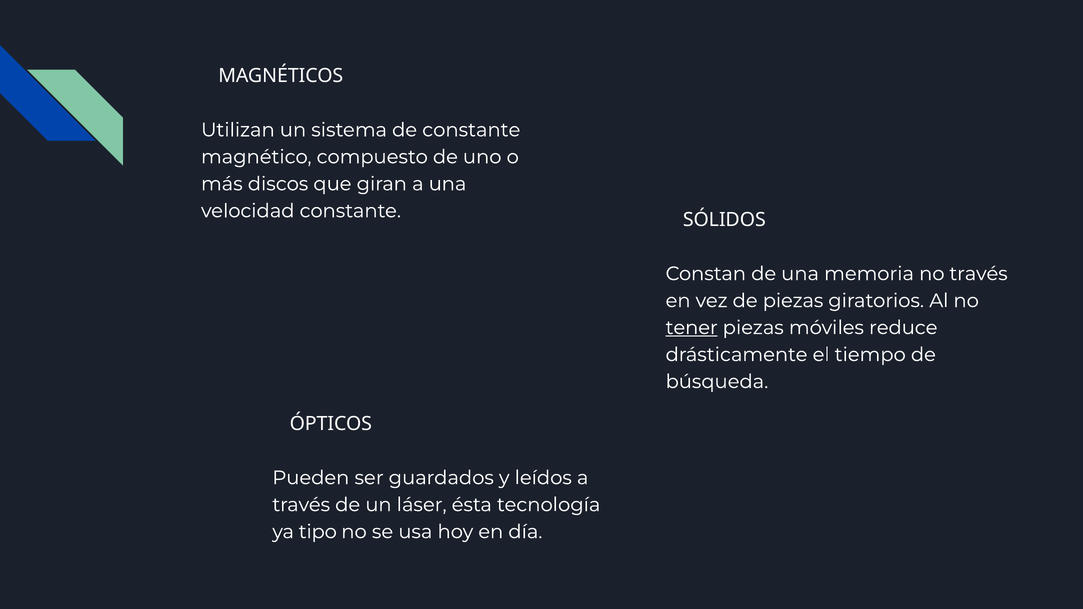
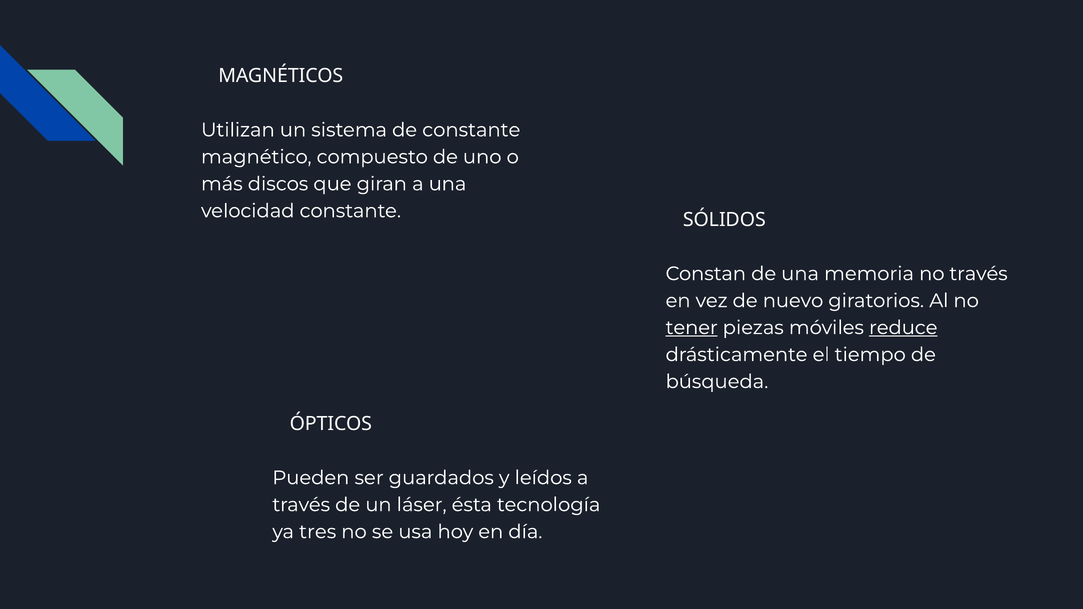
de piezas: piezas -> nuevo (793, 301)
reduce underline: none -> present (903, 328)
tipo: tipo -> tres (318, 532)
